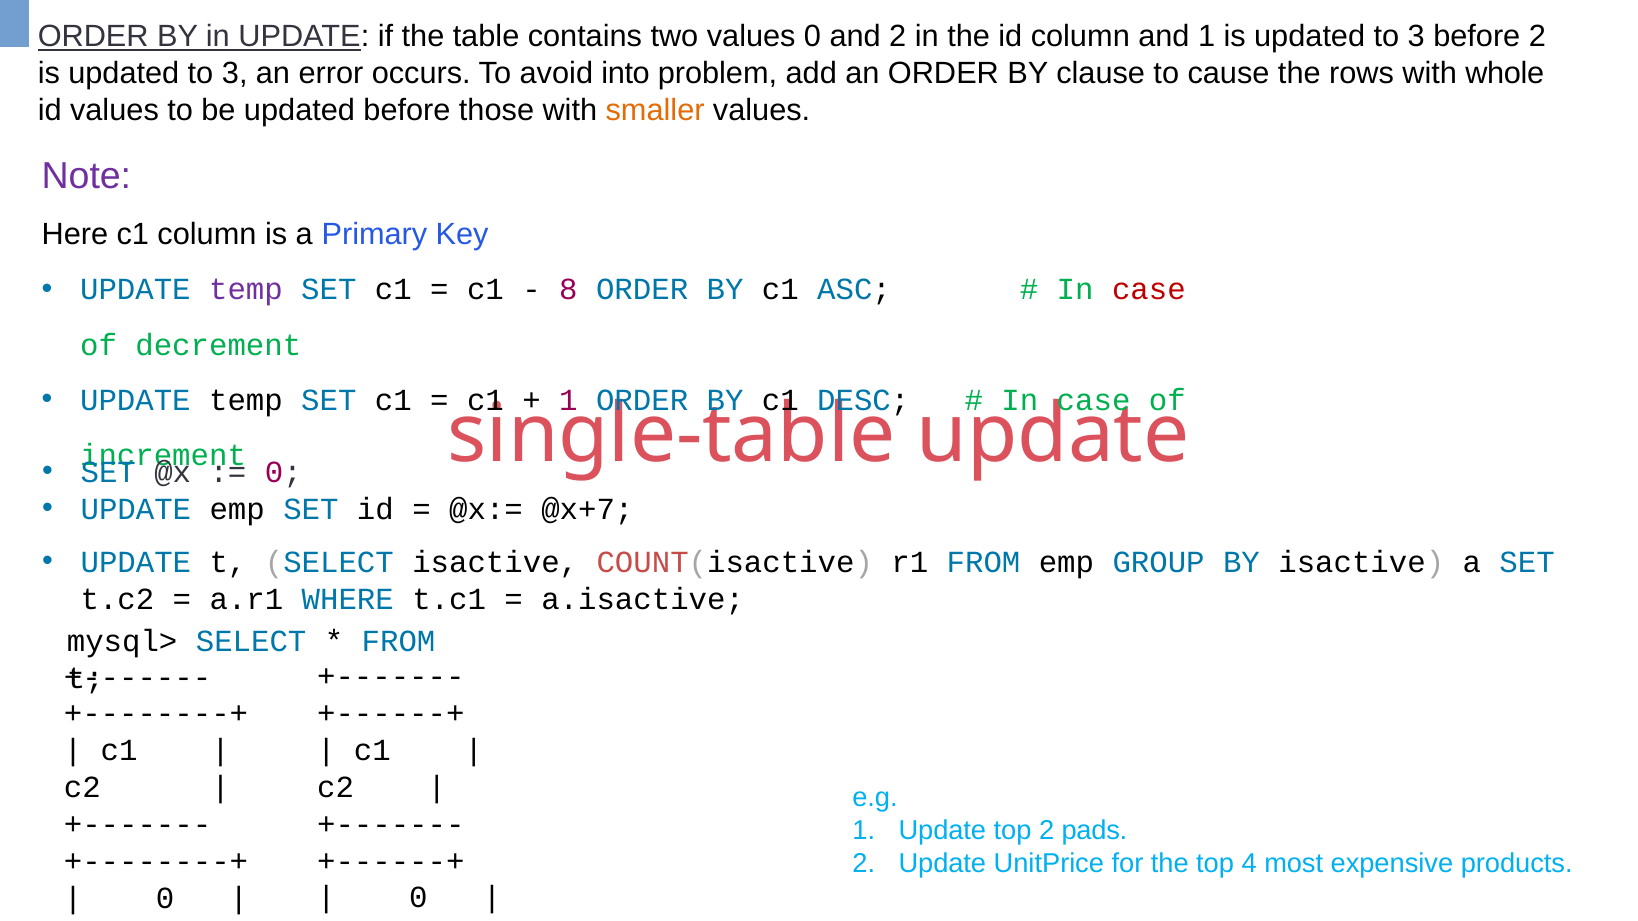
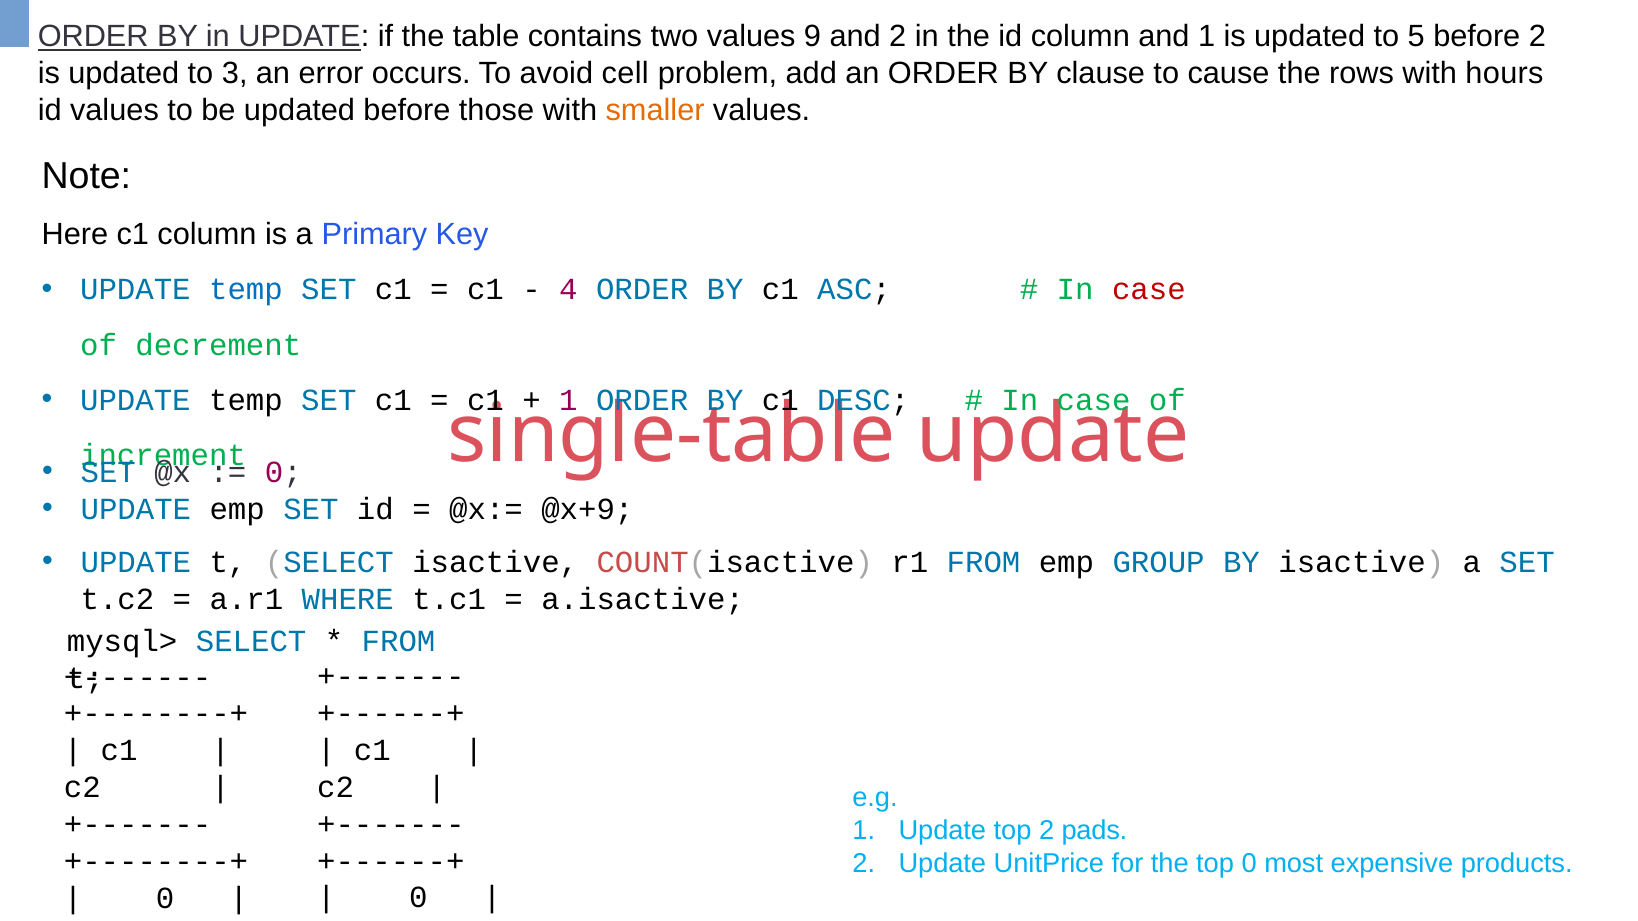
values 0: 0 -> 9 (813, 37)
3: 3 -> 5 (1416, 37)
into: into -> cell (625, 74)
whole: whole -> hours (1505, 74)
Note colour: purple -> black (86, 176)
temp colour: purple -> blue (246, 290)
8: 8 -> 4 (568, 290)
@x+7: @x+7 -> @x+9 (587, 509)
top 4: 4 -> 0 (1249, 864)
